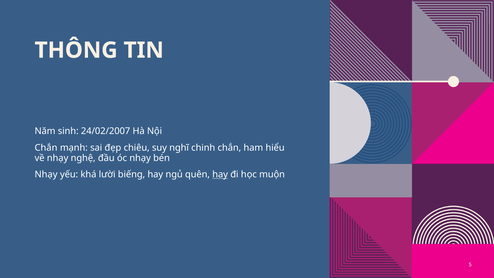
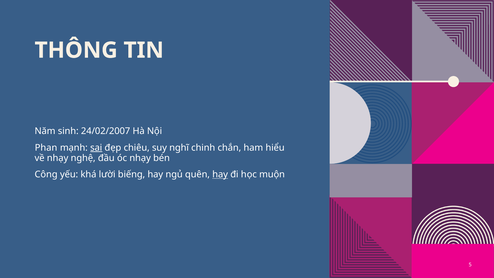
Chắn: Chắn -> Phan (46, 148)
sai underline: none -> present (96, 148)
Nhạy: Nhạy -> Công (46, 174)
